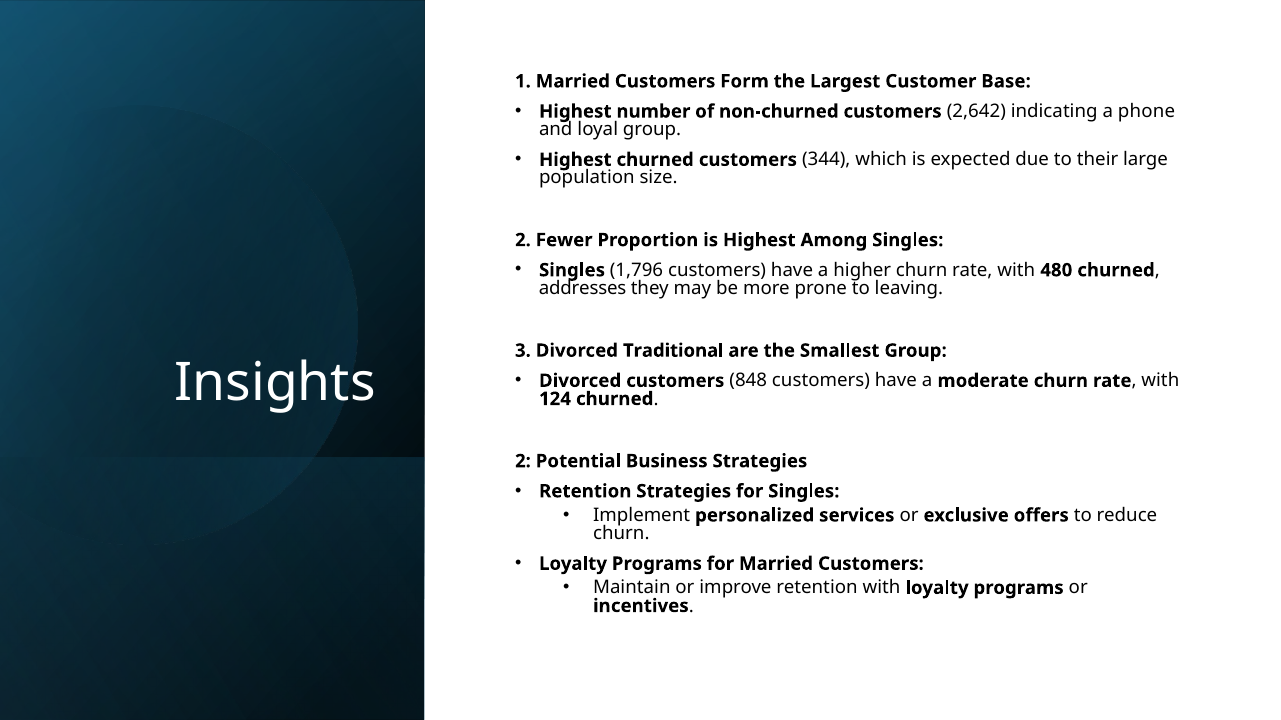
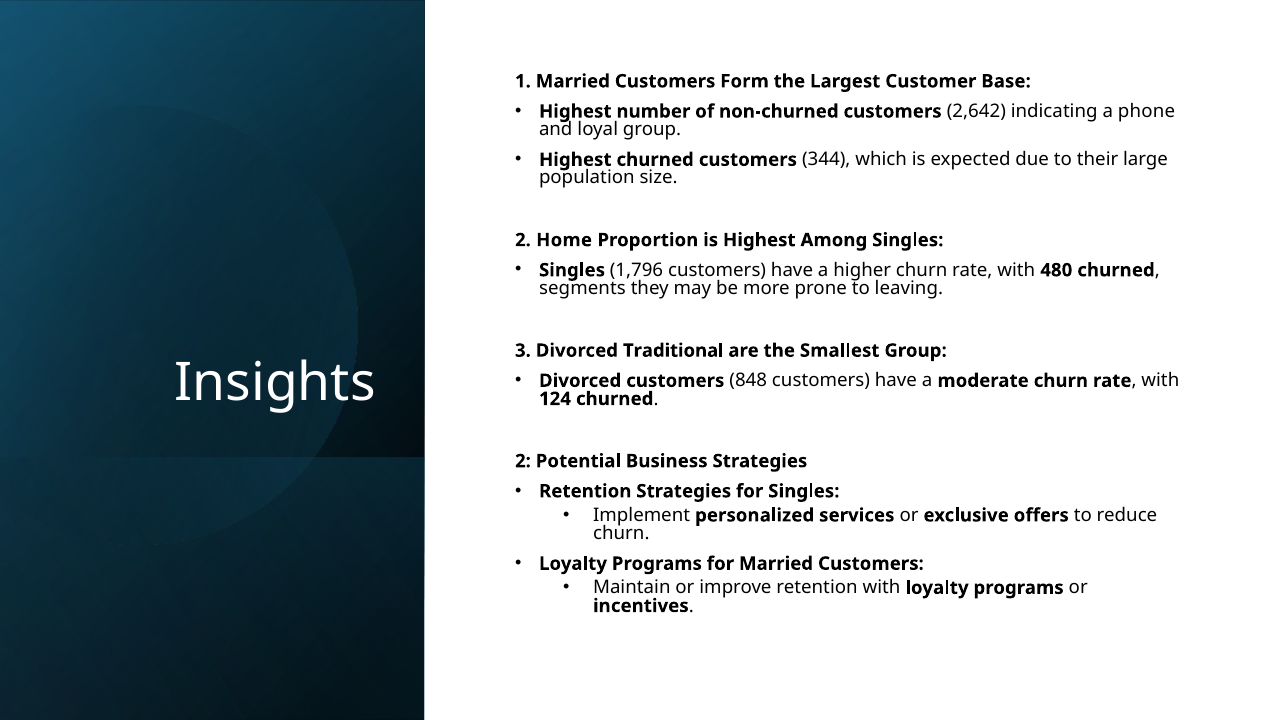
Fewer: Fewer -> Home (564, 240)
addresses: addresses -> segments (582, 289)
